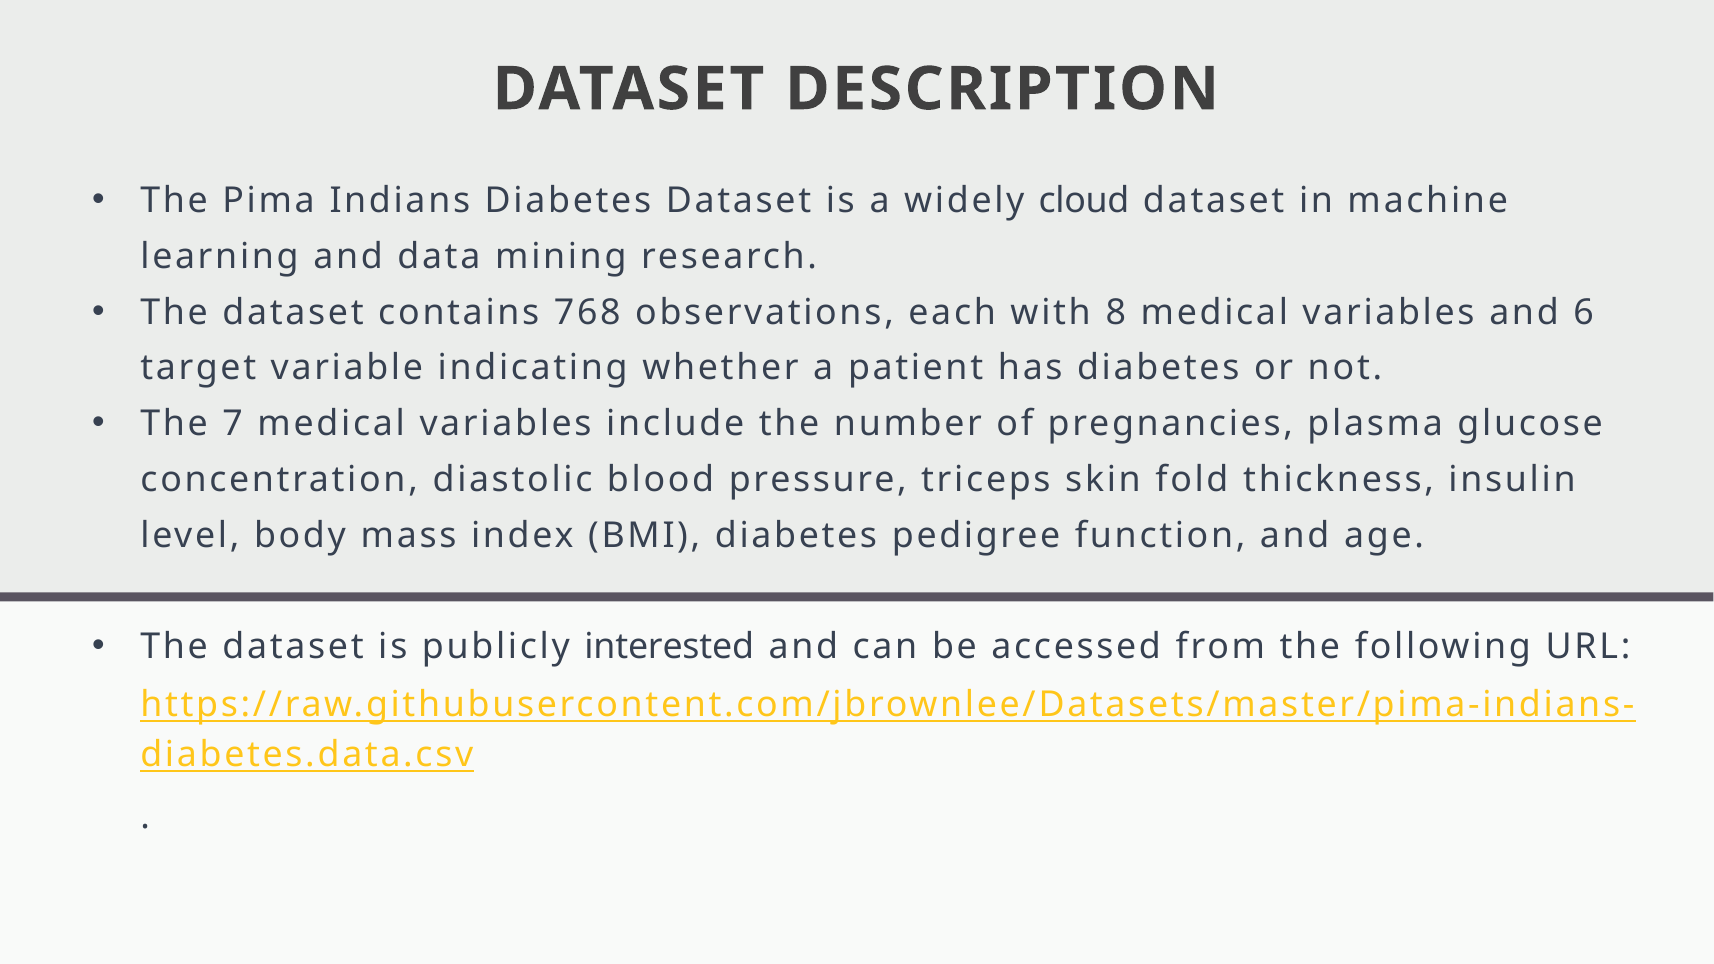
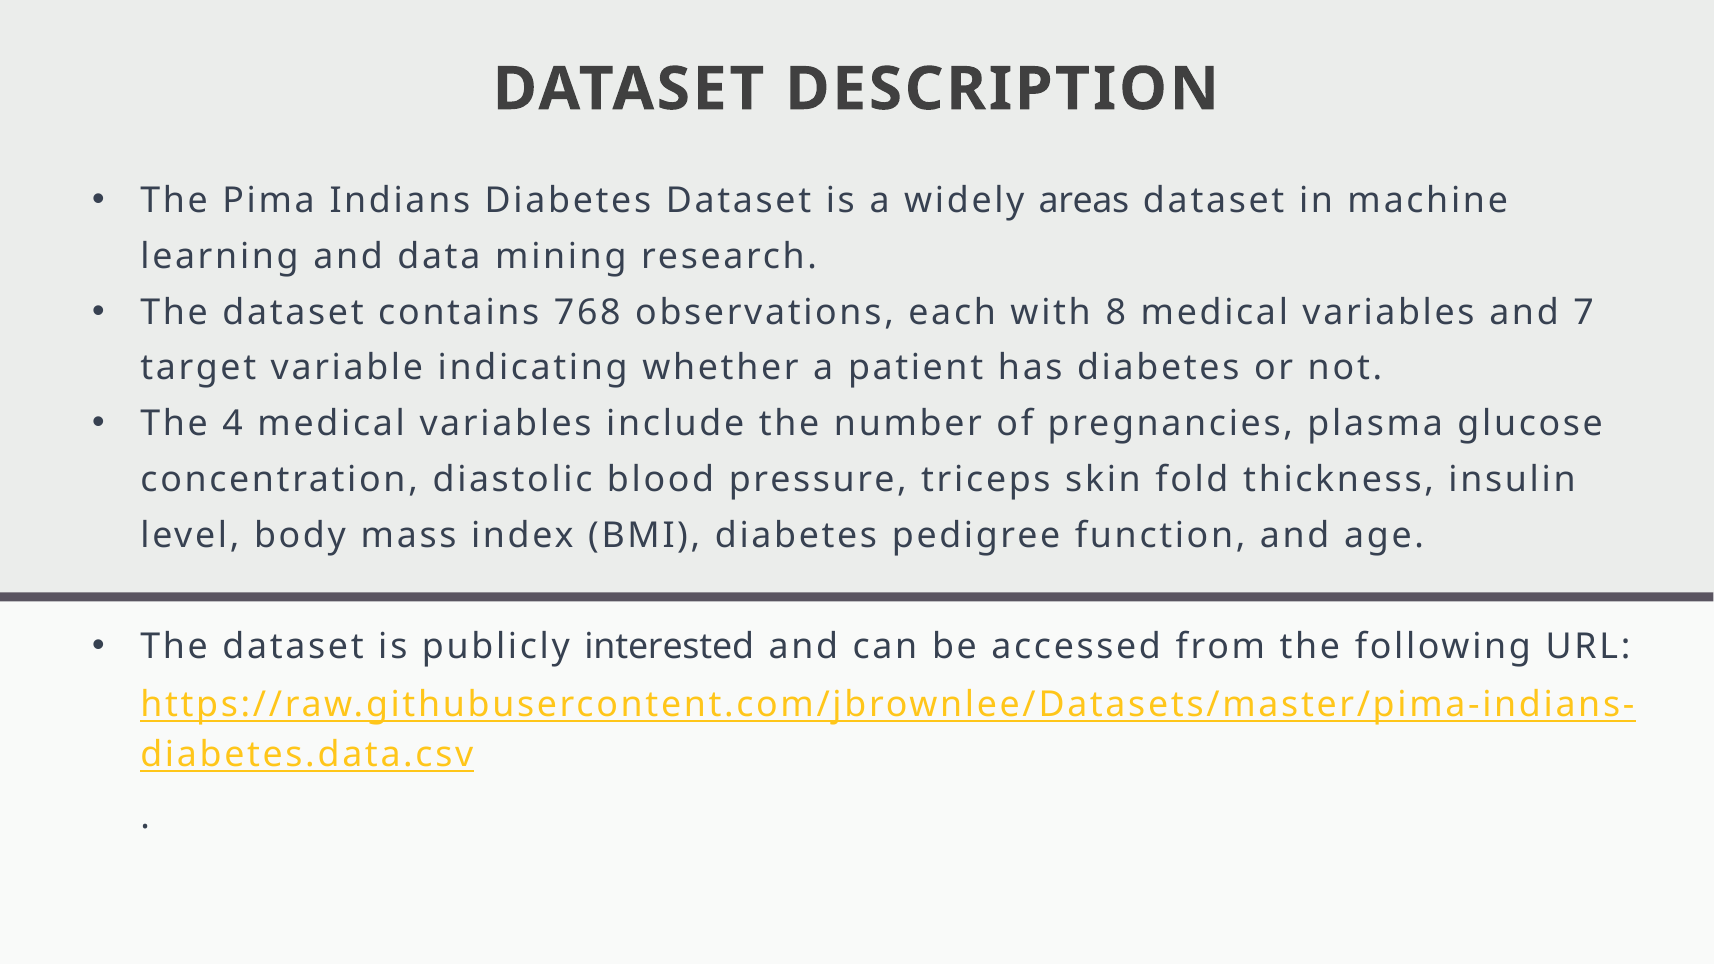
cloud: cloud -> areas (1084, 201)
6: 6 -> 7 (1584, 312)
7: 7 -> 4 (233, 424)
